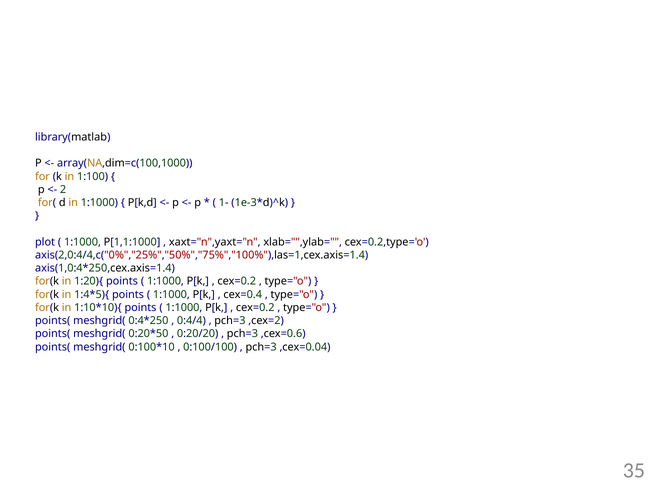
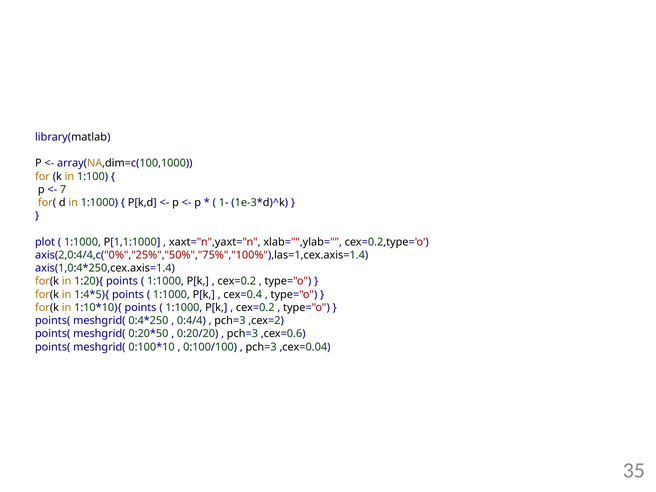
2: 2 -> 7 (63, 190)
